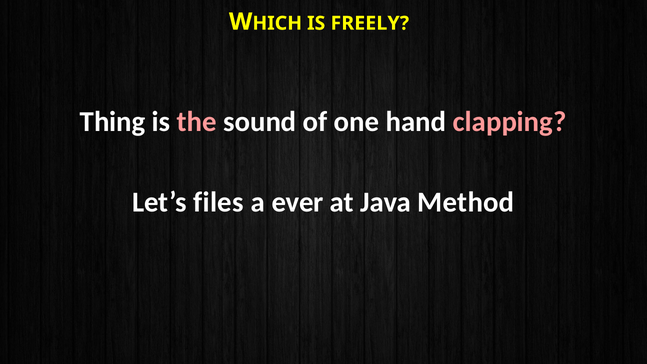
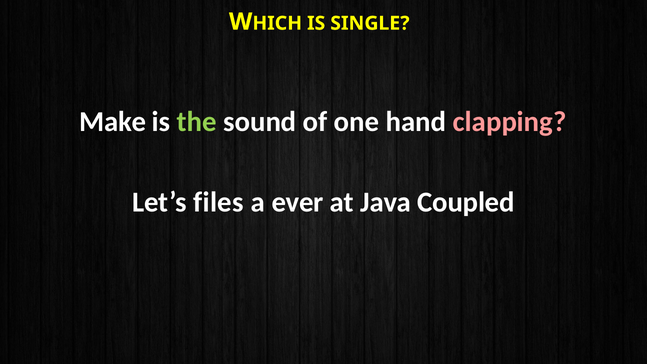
FREELY: FREELY -> SINGLE (370, 23)
Thing: Thing -> Make (113, 122)
the colour: pink -> light green (197, 122)
Method: Method -> Coupled (466, 202)
